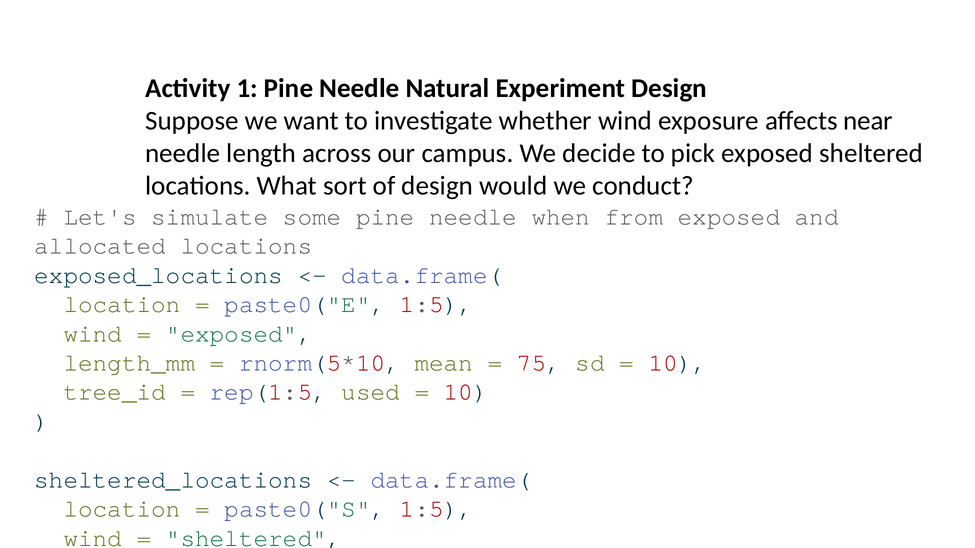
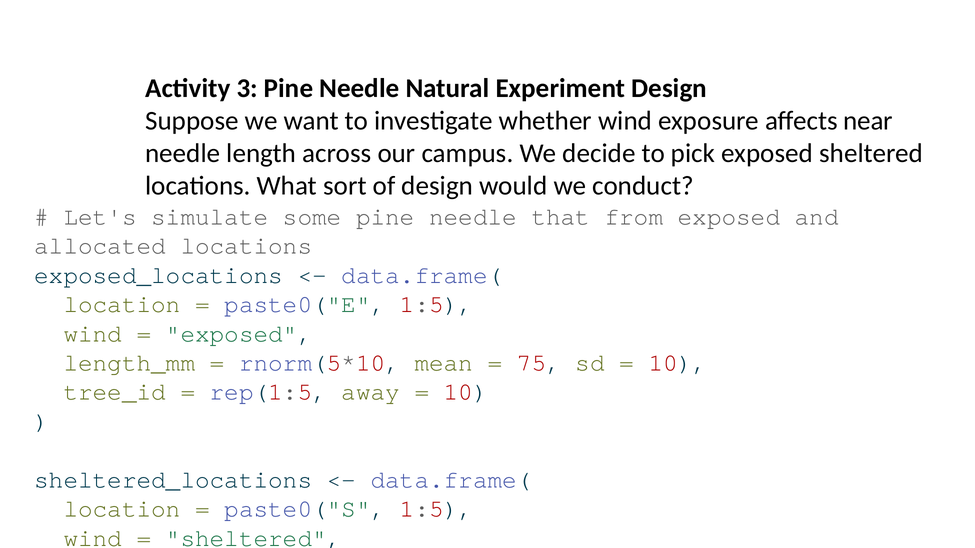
Activity 1: 1 -> 3 (247, 89)
when: when -> that (561, 217)
used: used -> away (371, 392)
